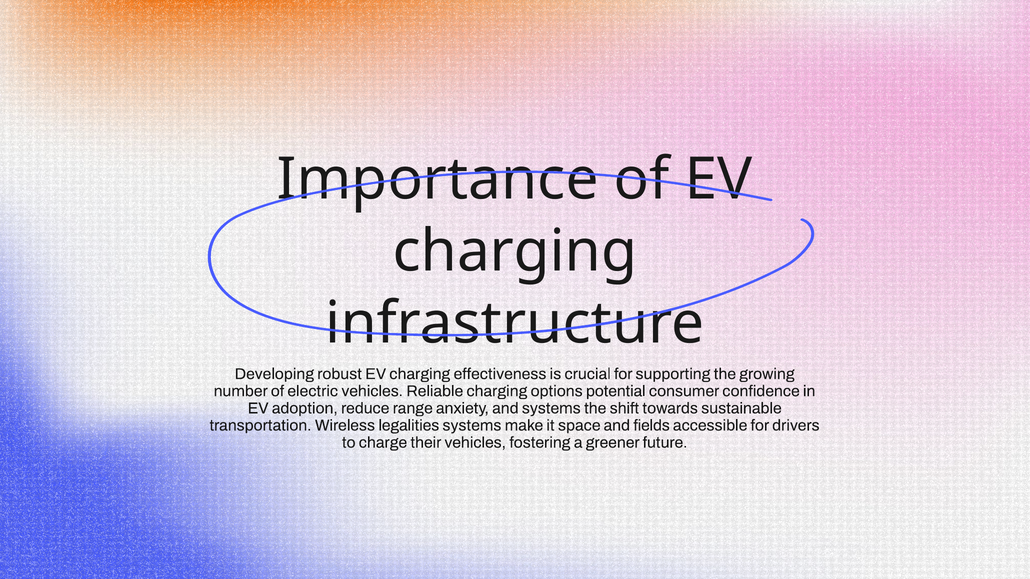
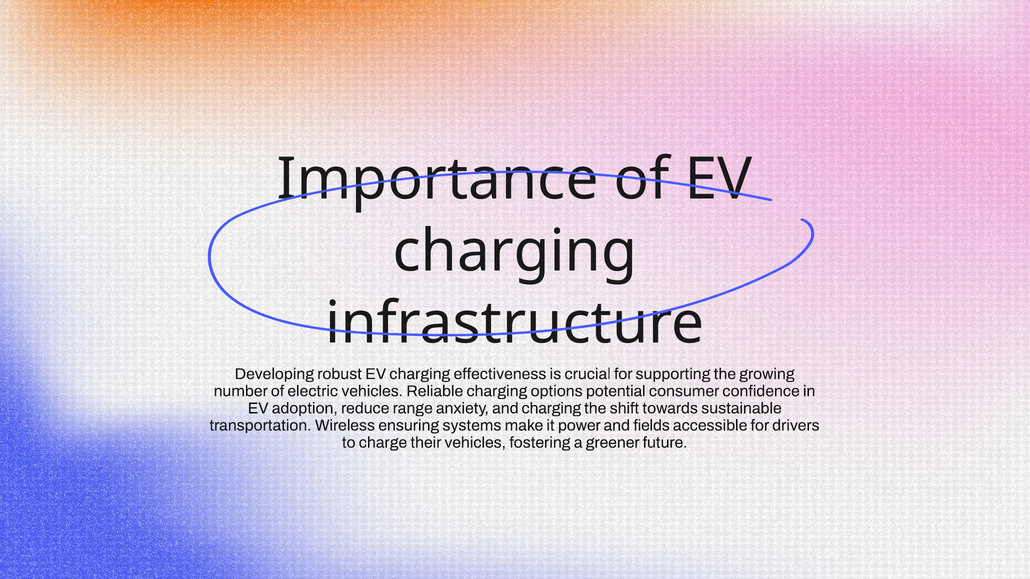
and systems: systems -> charging (551, 408)
legalities: legalities -> ensuring (409, 426)
space: space -> power (579, 426)
